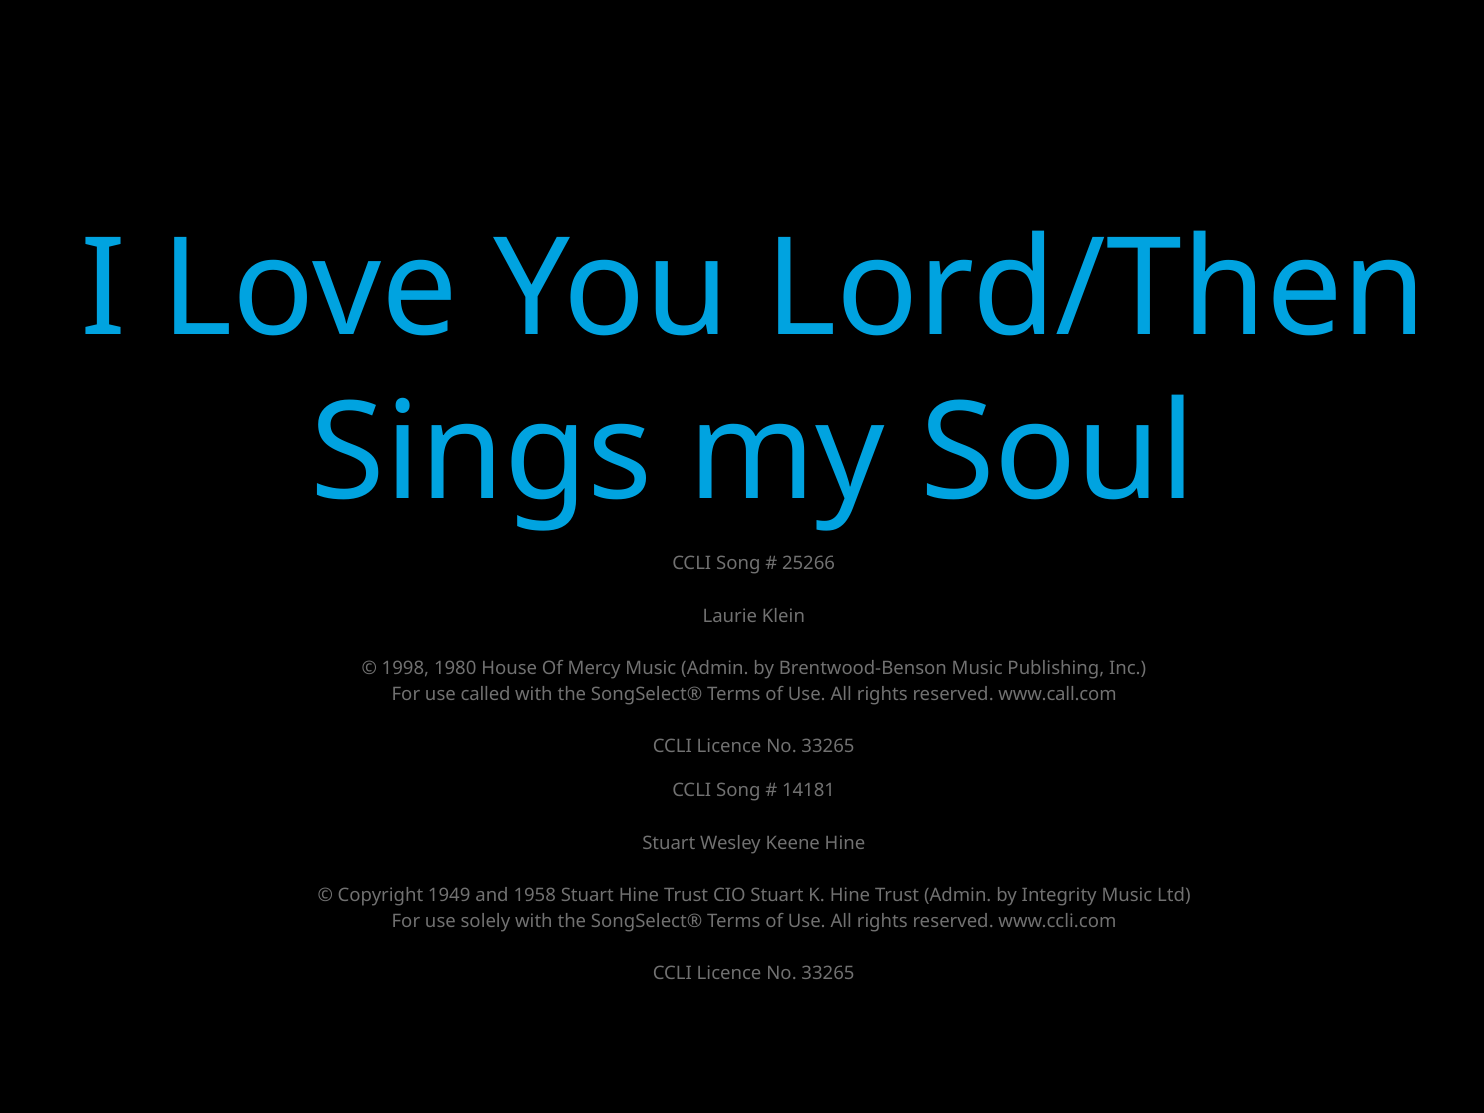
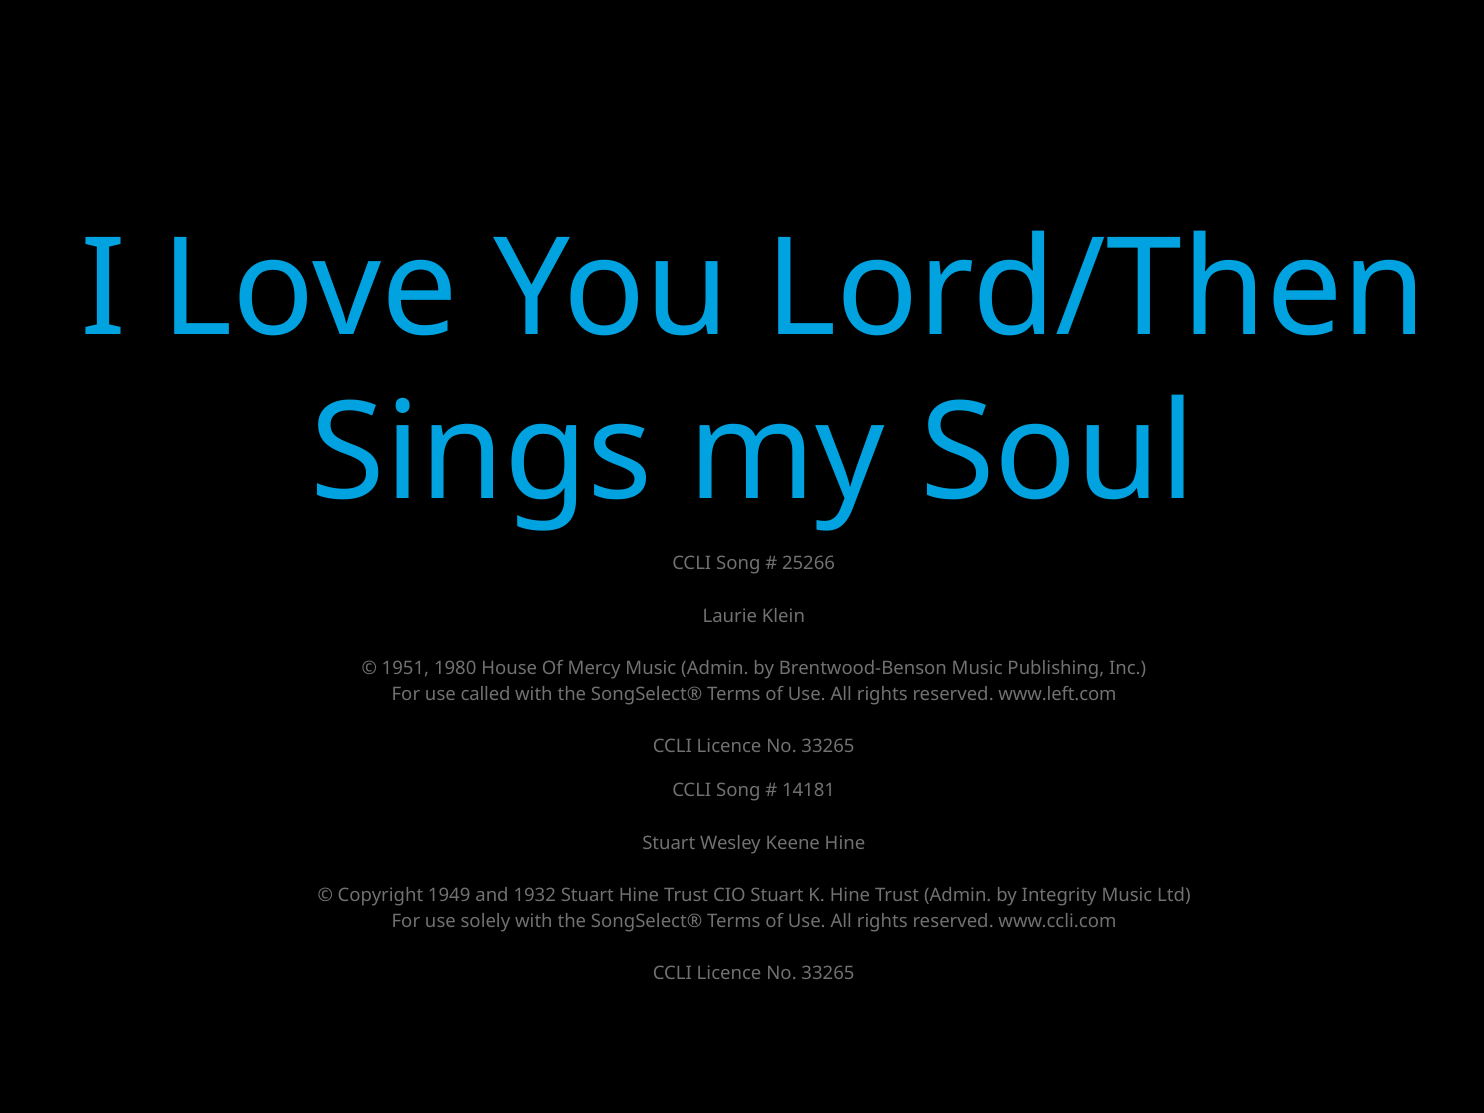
1998: 1998 -> 1951 (405, 668)
www.call.com: www.call.com -> www.left.com (1058, 694)
1958: 1958 -> 1932 (535, 895)
